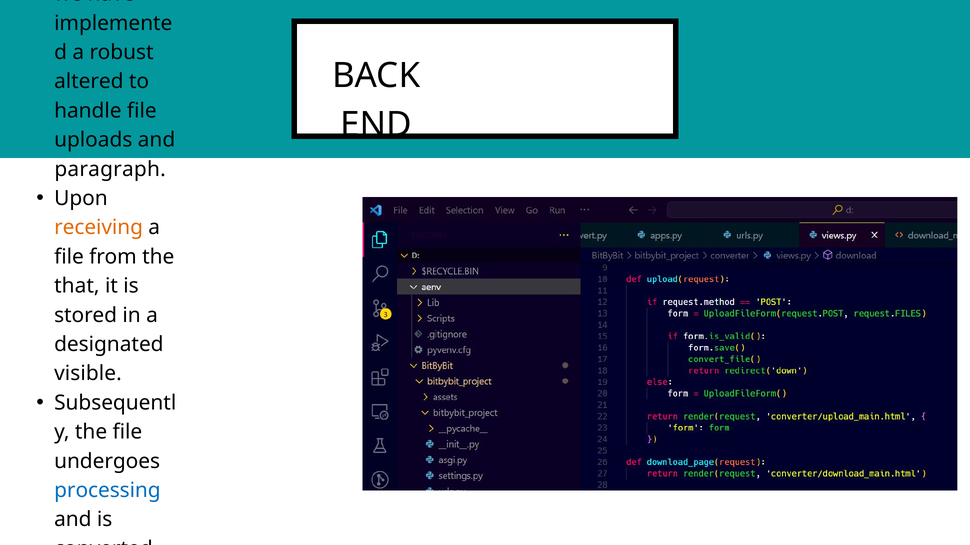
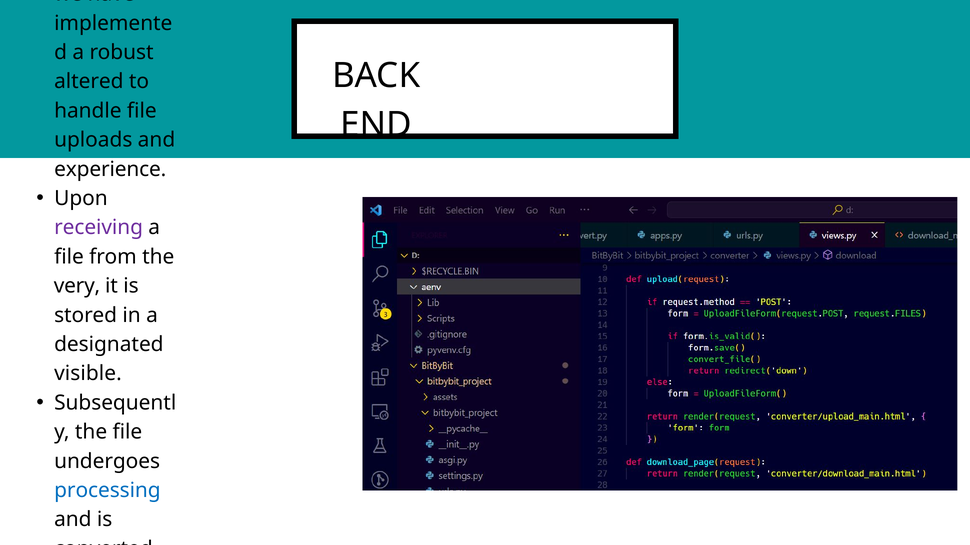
paragraph: paragraph -> experience (110, 169)
receiving colour: orange -> purple (99, 228)
that: that -> very (77, 286)
